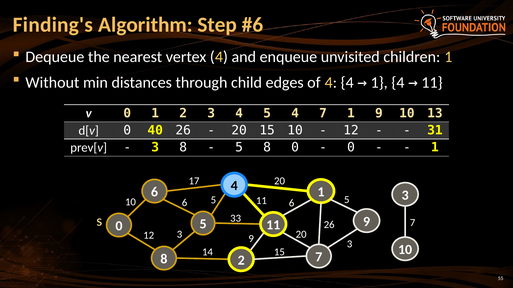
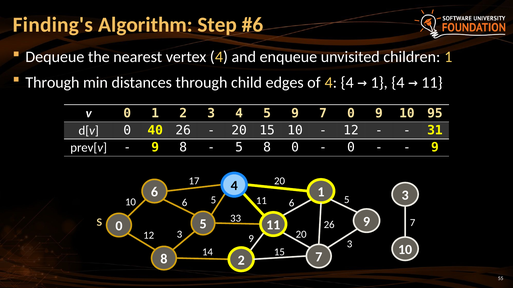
Without: Without -> Through (52, 83)
5 4: 4 -> 9 (295, 113)
1: 1 -> 0 (351, 113)
13: 13 -> 95 (435, 113)
3: 3 -> 9 (155, 148)
1: 1 -> 9 (435, 148)
